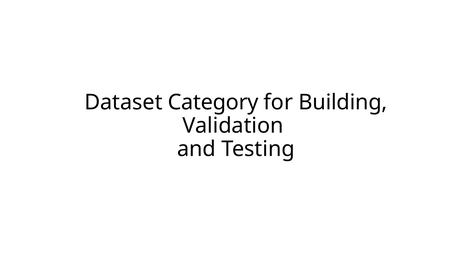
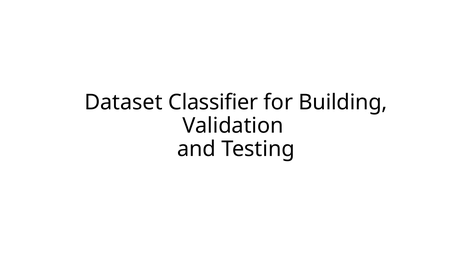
Category: Category -> Classifier (213, 102)
